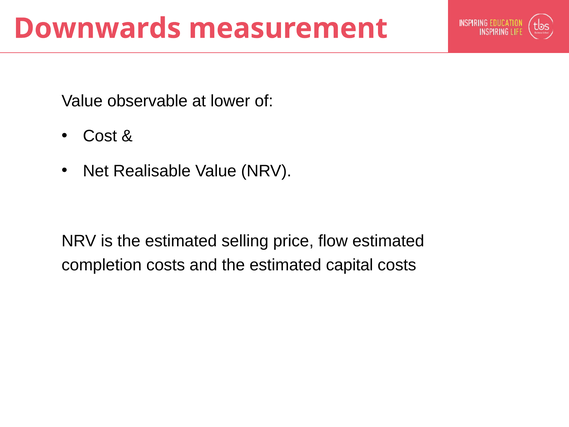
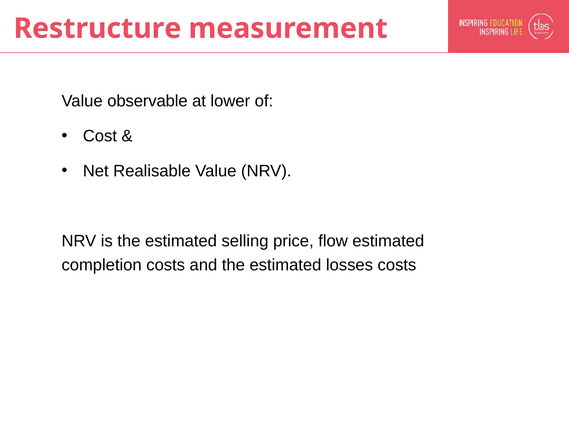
Downwards: Downwards -> Restructure (97, 28)
capital: capital -> losses (349, 265)
